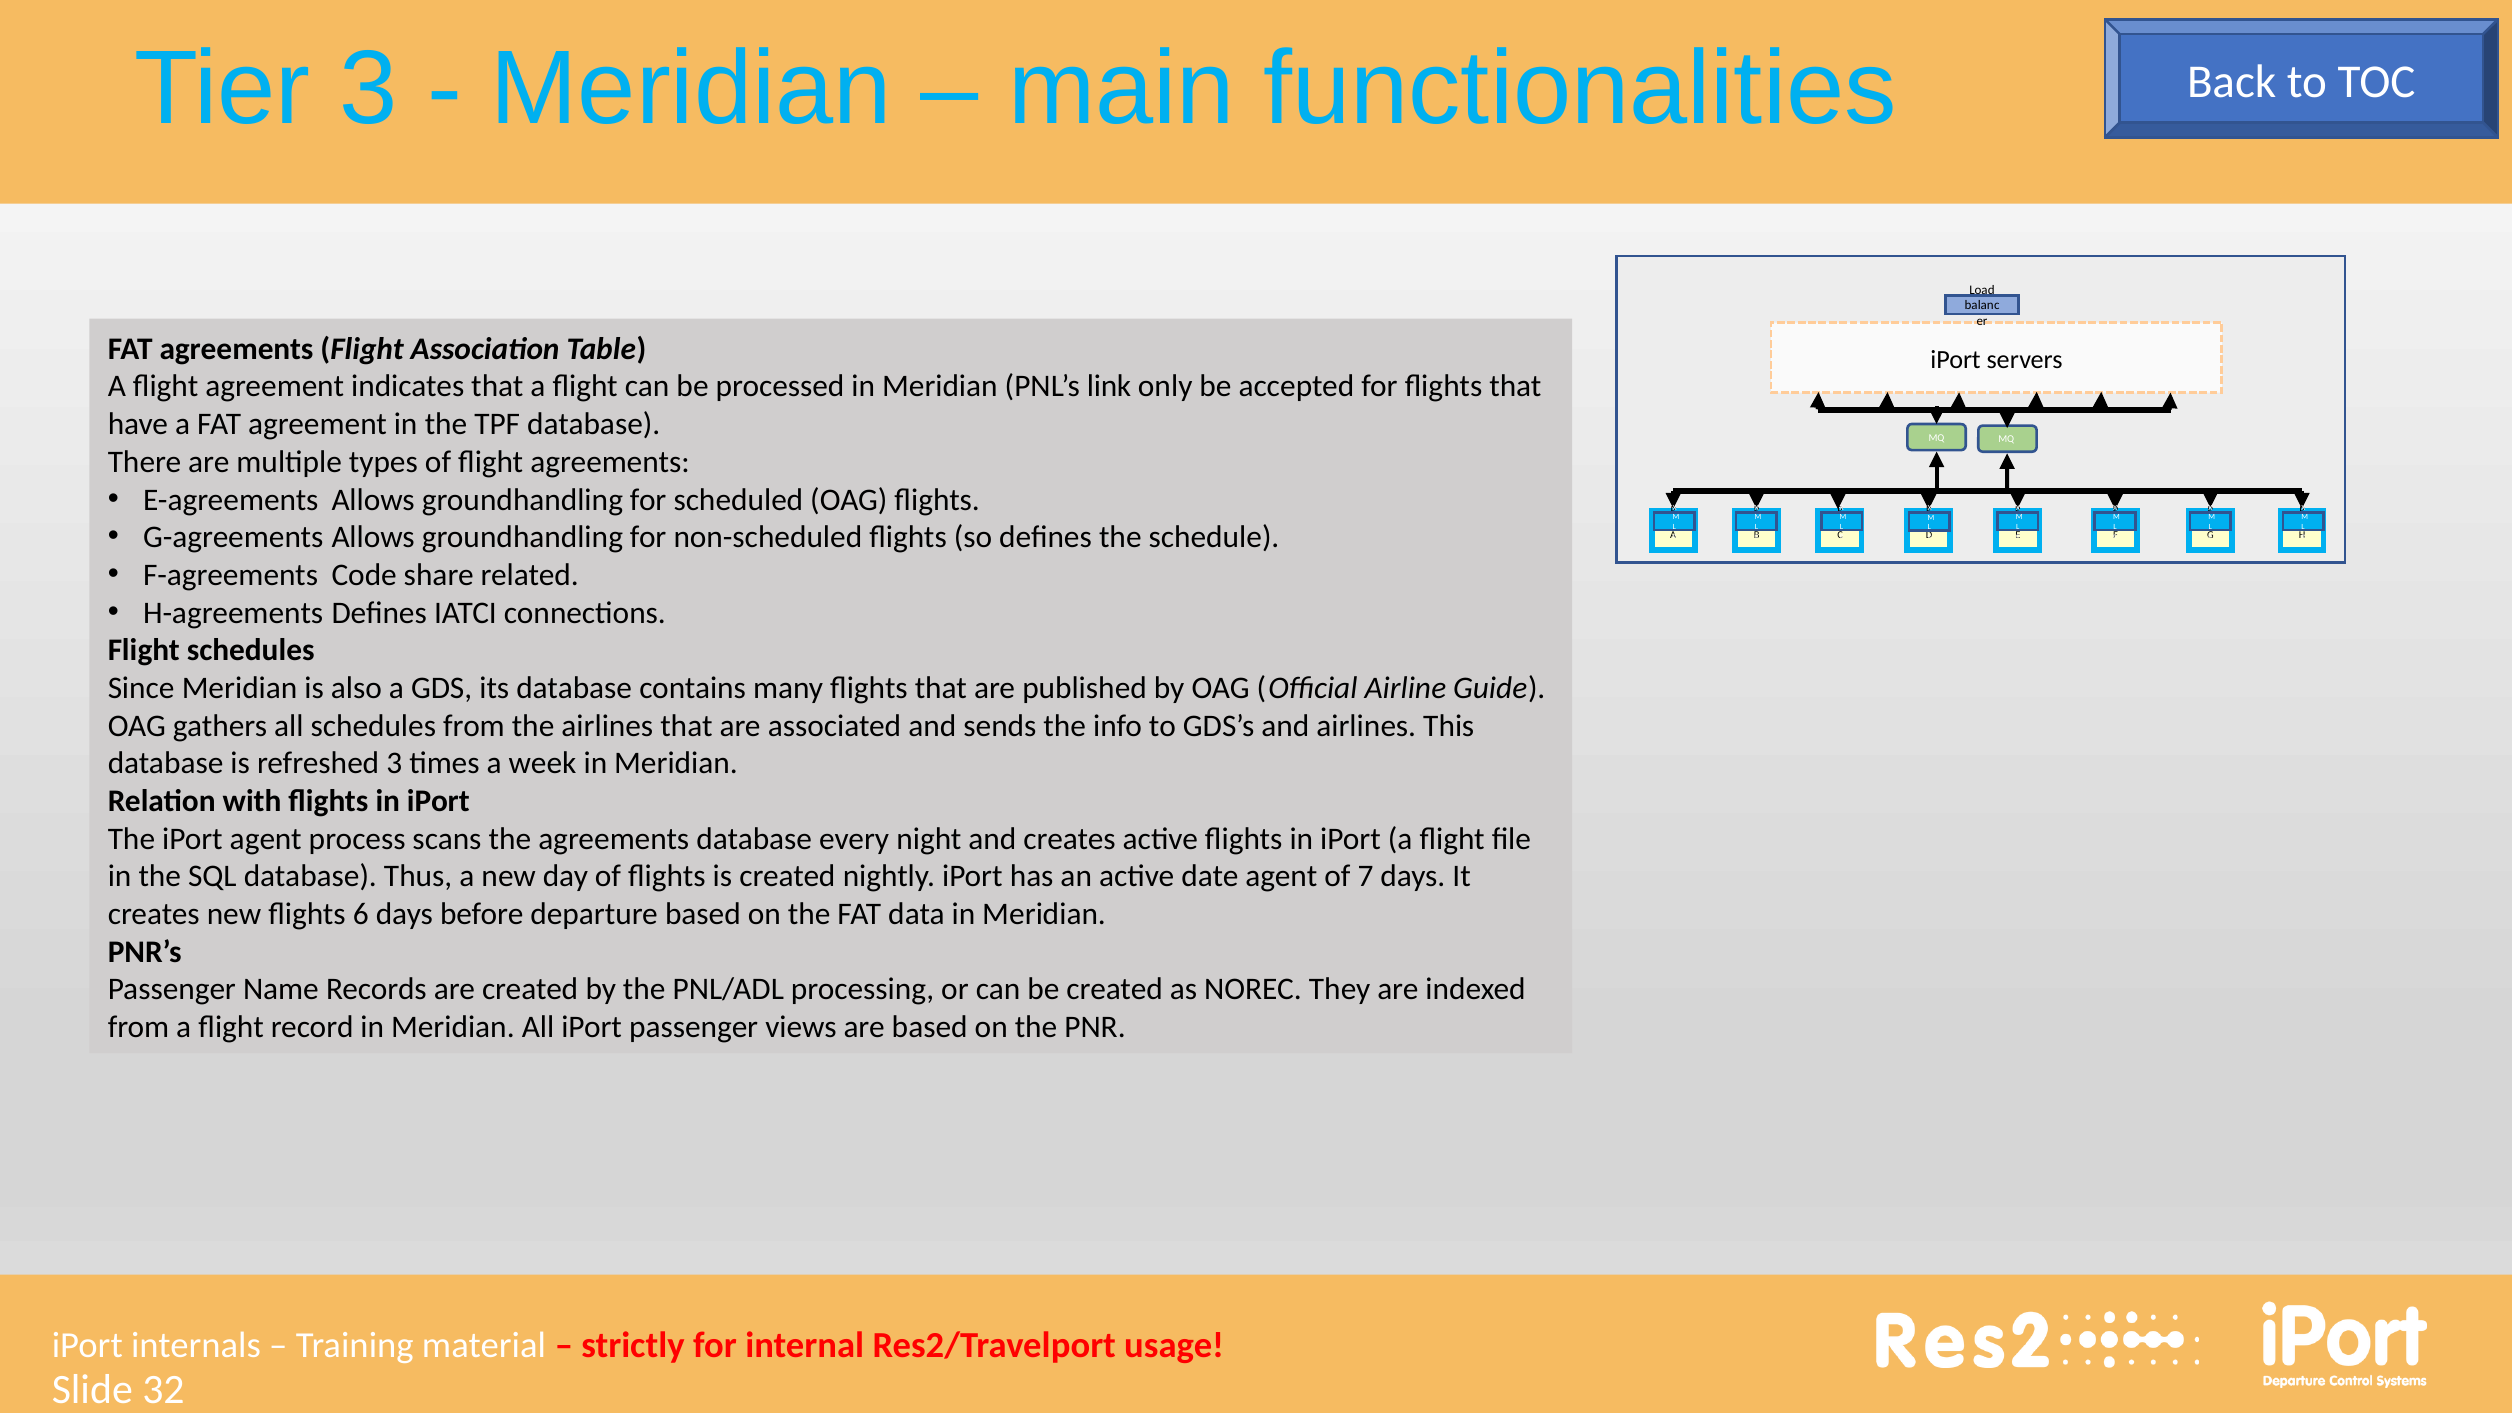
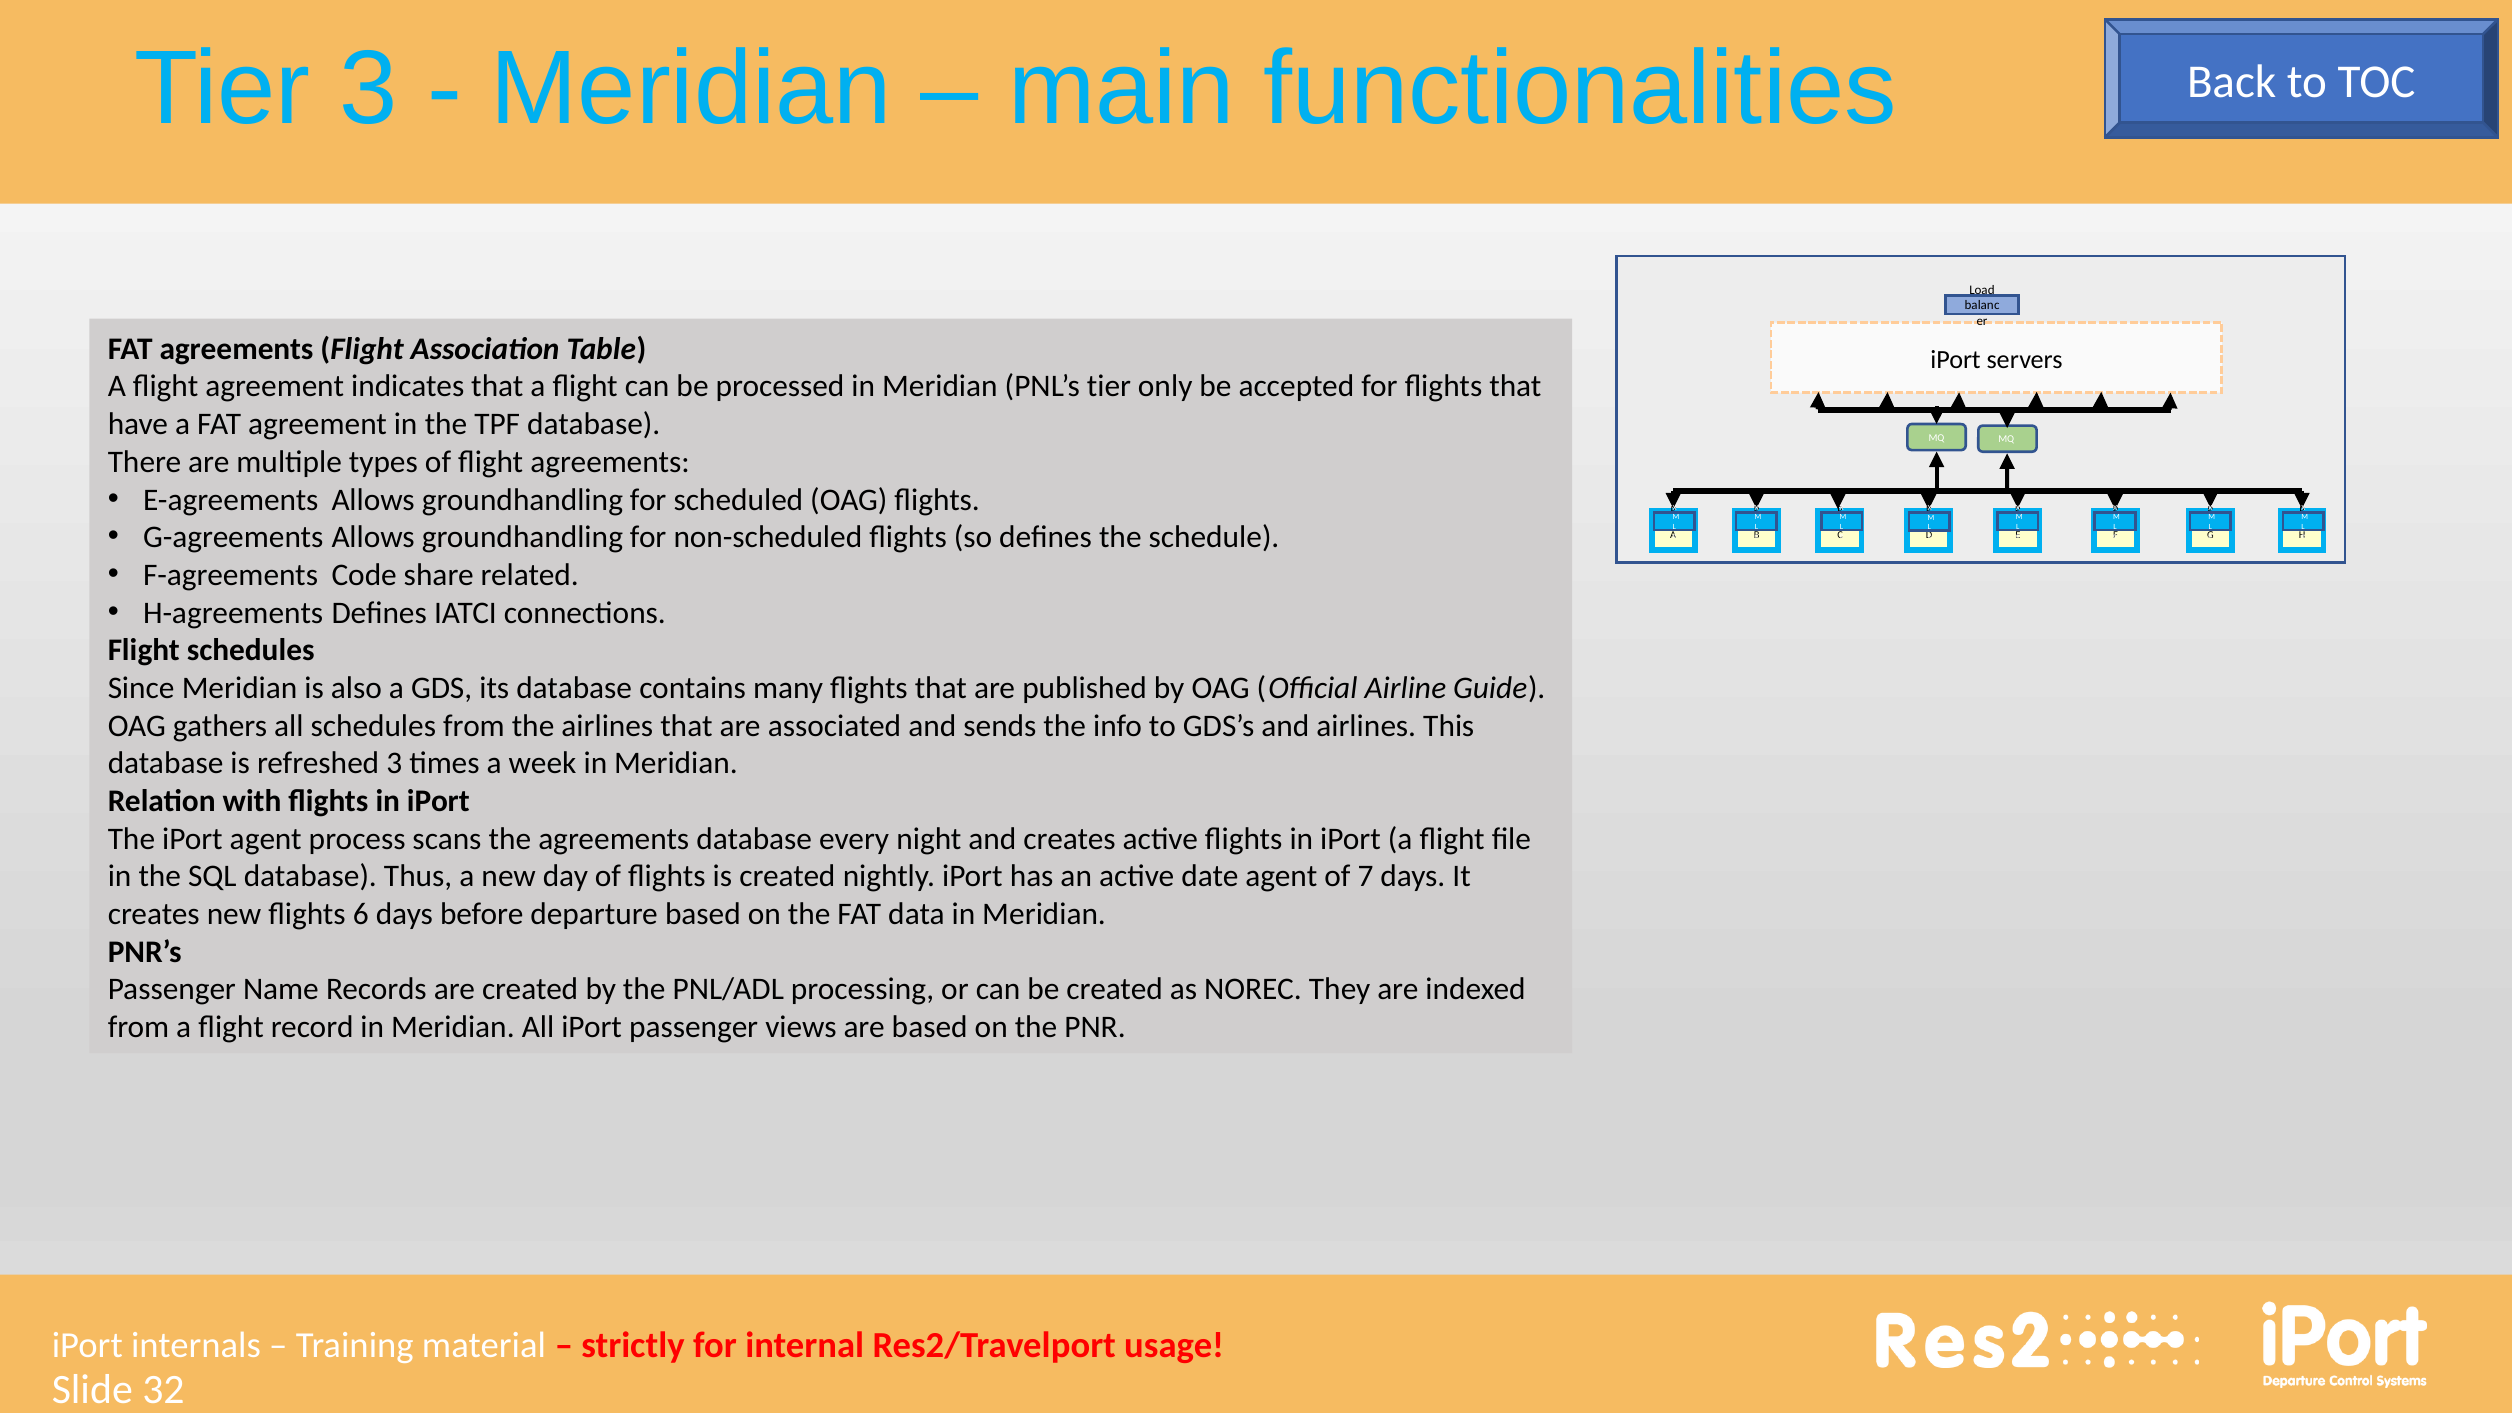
PNL’s link: link -> tier (1109, 387)
